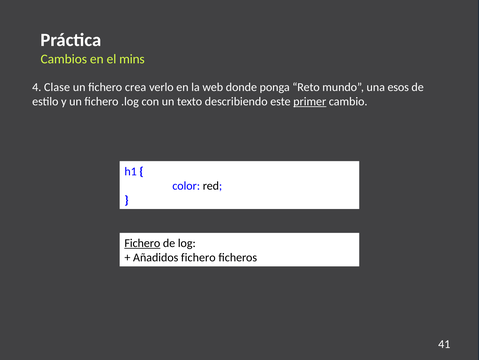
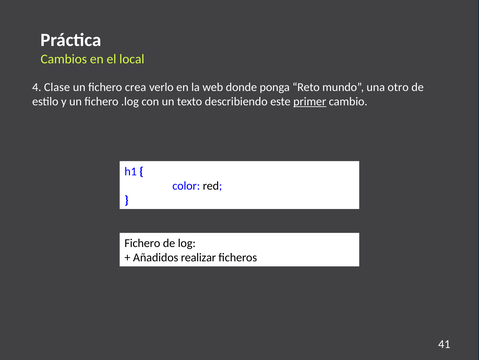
mins: mins -> local (132, 59)
esos: esos -> otro (398, 87)
Fichero underline: present -> none (142, 243)
Añadidos fichero: fichero -> realizar (198, 257)
